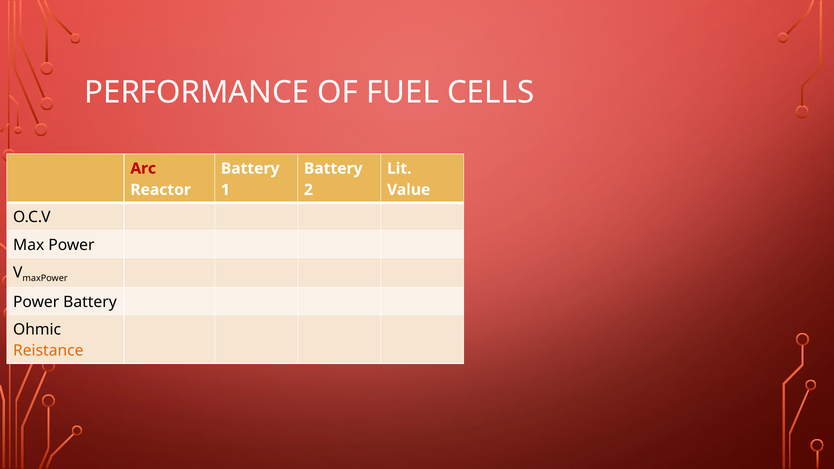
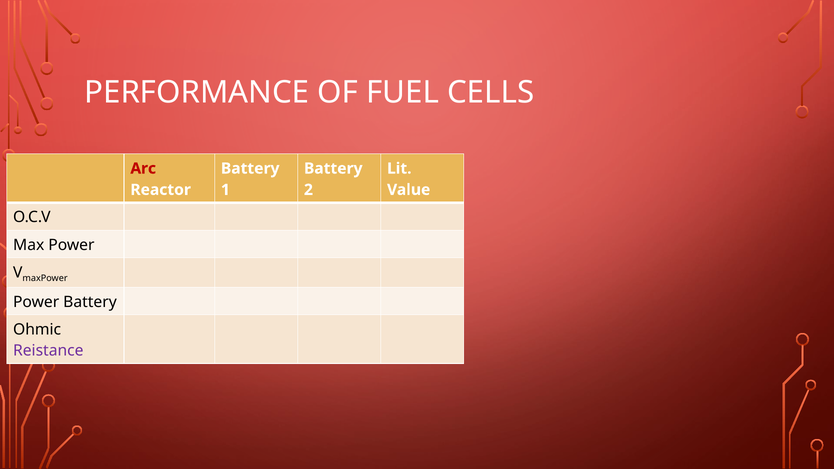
Reistance colour: orange -> purple (48, 351)
